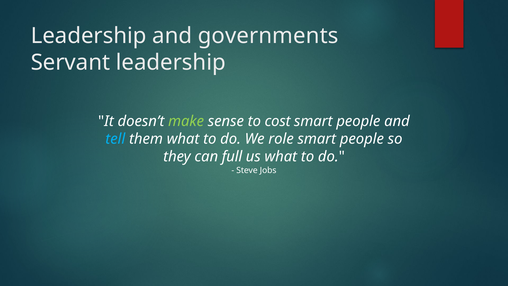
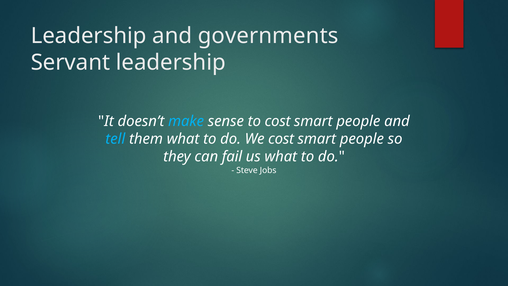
make colour: light green -> light blue (186, 121)
We role: role -> cost (281, 139)
full: full -> fail (232, 157)
